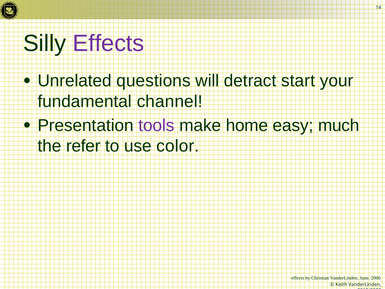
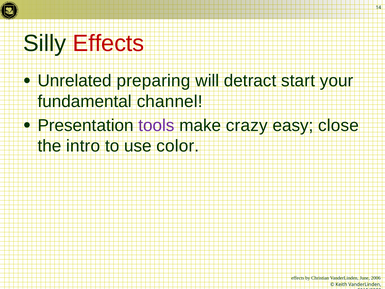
Effects colour: purple -> red (108, 43)
questions: questions -> preparing (153, 81)
home: home -> crazy (247, 125)
much: much -> close (339, 125)
refer: refer -> intro (83, 146)
